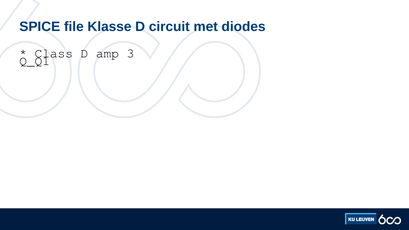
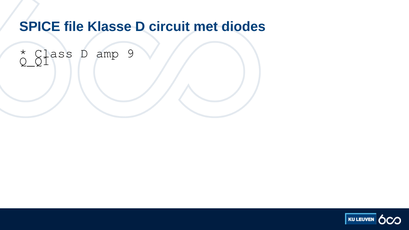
3: 3 -> 9 (130, 53)
